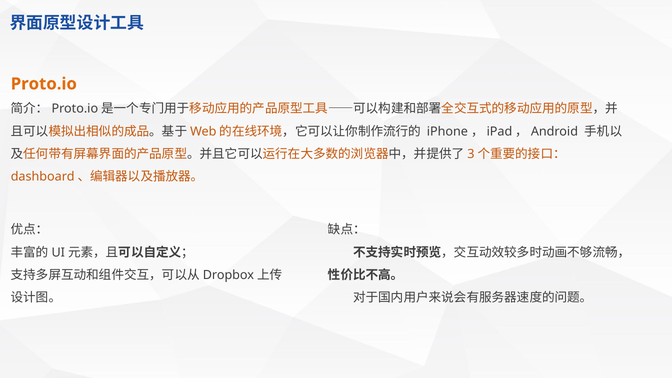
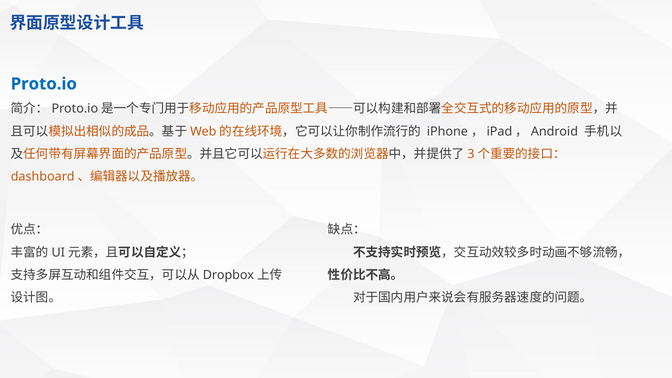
Proto.io colour: orange -> blue (44, 84)
